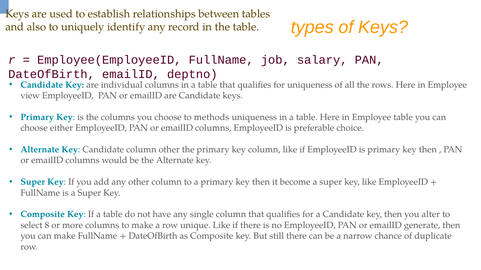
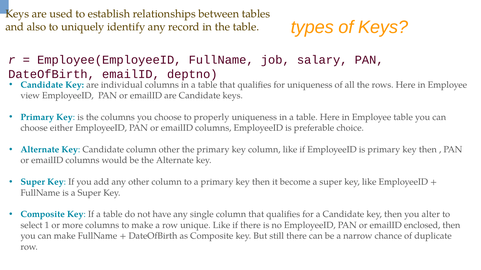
methods: methods -> properly (212, 117)
8: 8 -> 1 (47, 226)
generate: generate -> enclosed (422, 226)
